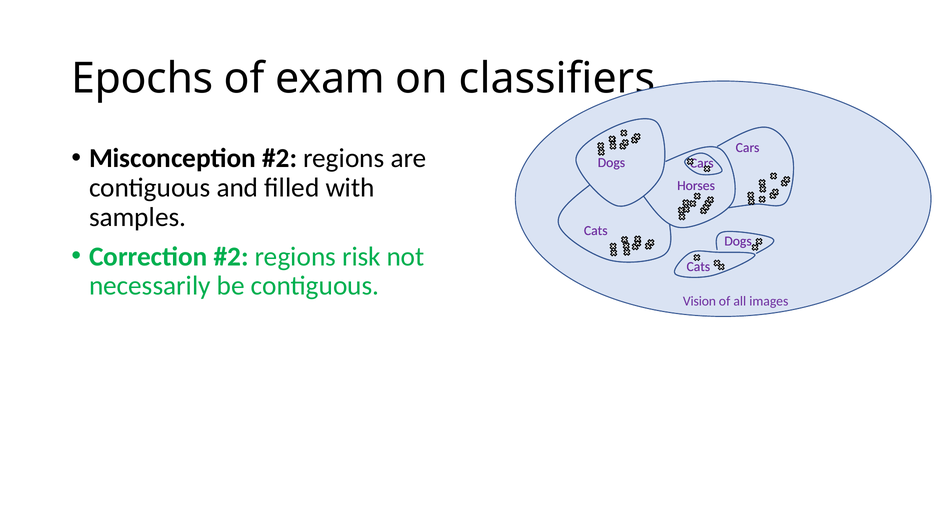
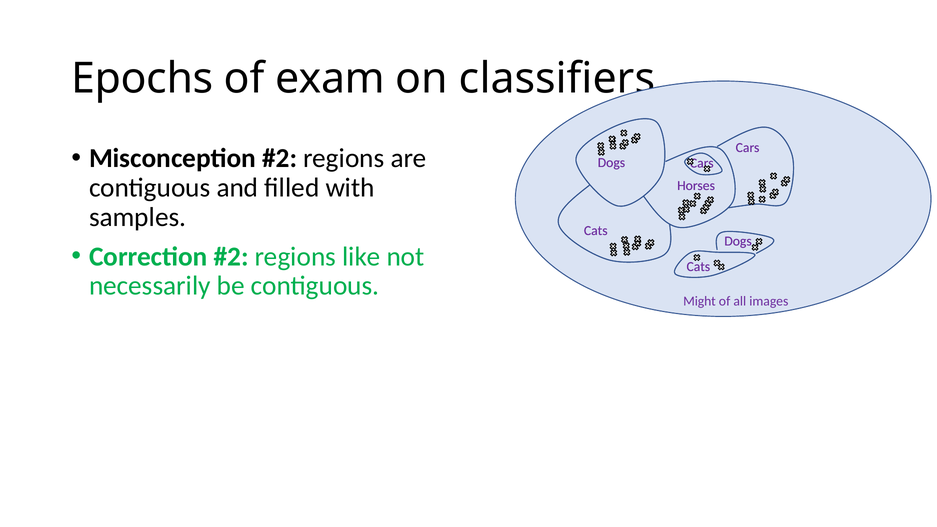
risk: risk -> like (361, 257)
Vision: Vision -> Might (699, 301)
